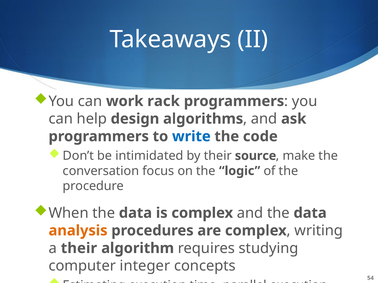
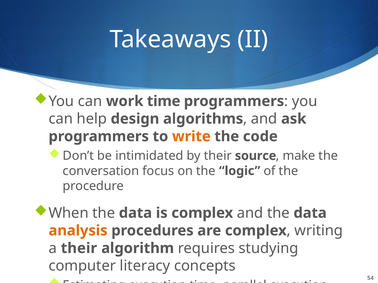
work rack: rack -> time (164, 101)
write colour: blue -> orange (191, 137)
integer: integer -> literacy (145, 266)
